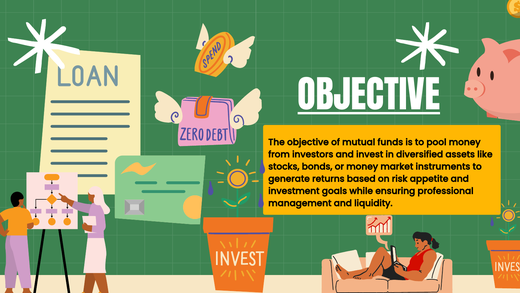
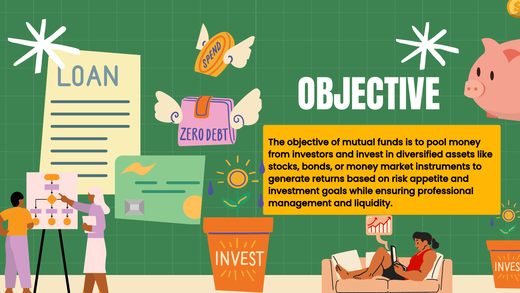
OBJECTIVE underline: present -> none (369, 97)
